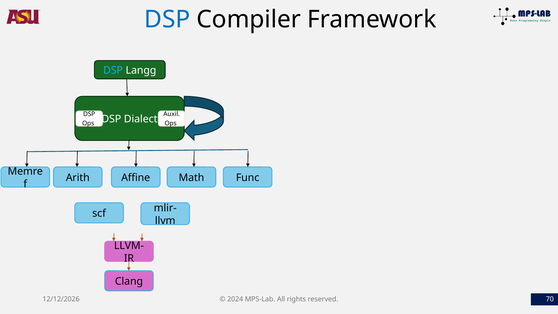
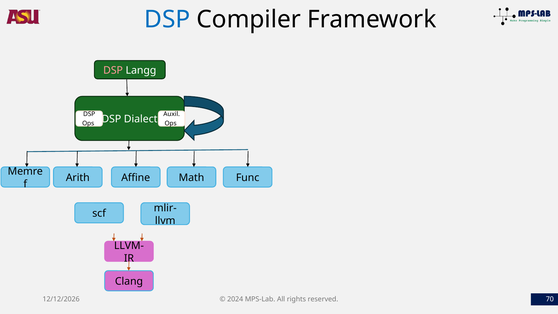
DSP colour: light blue -> pink (113, 70)
